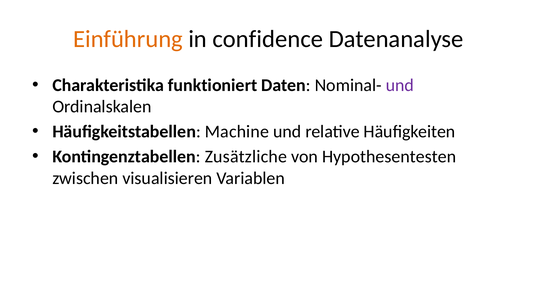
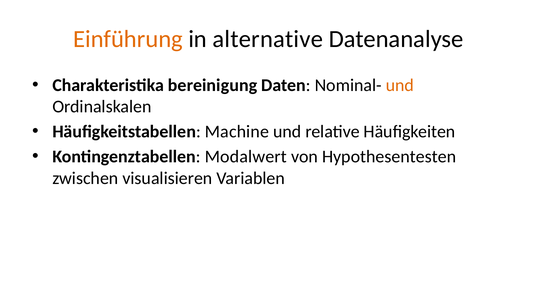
confidence: confidence -> alternative (268, 39)
funktioniert: funktioniert -> bereinigung (213, 85)
und colour: purple -> orange (400, 85)
Zusätzliche: Zusätzliche -> Modalwert (246, 157)
